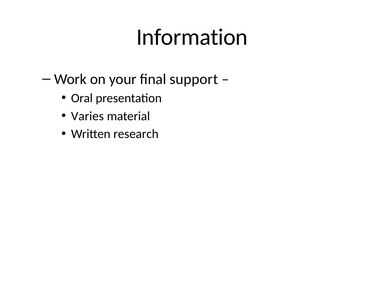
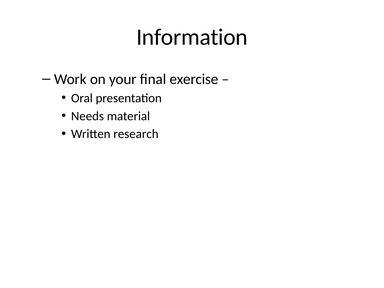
support: support -> exercise (194, 79)
Varies: Varies -> Needs (87, 116)
